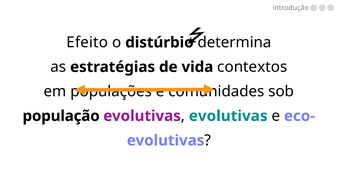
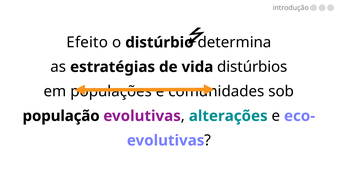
contextos: contextos -> distúrbios (252, 67)
evolutivas: evolutivas -> alterações (228, 116)
